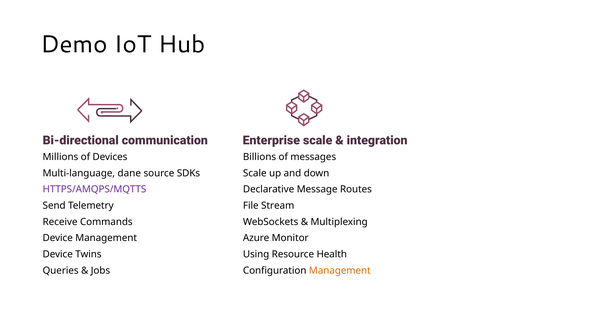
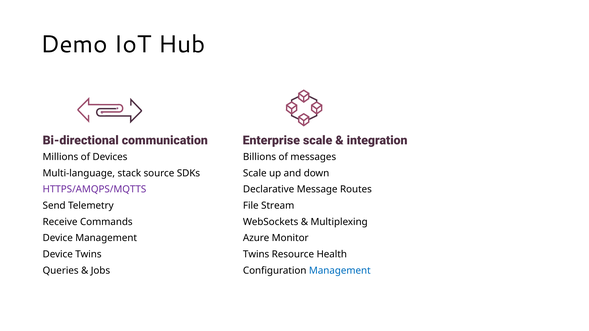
dane: dane -> stack (129, 173)
Using: Using -> Twins (256, 254)
Management colour: orange -> blue (340, 271)
